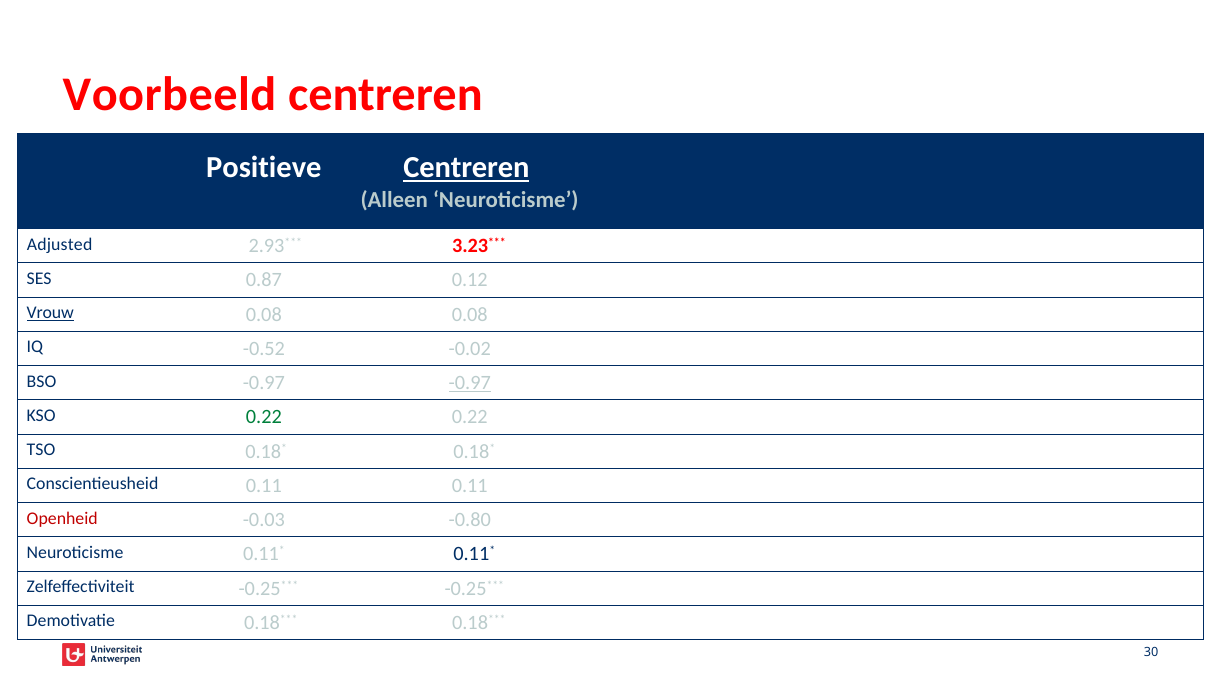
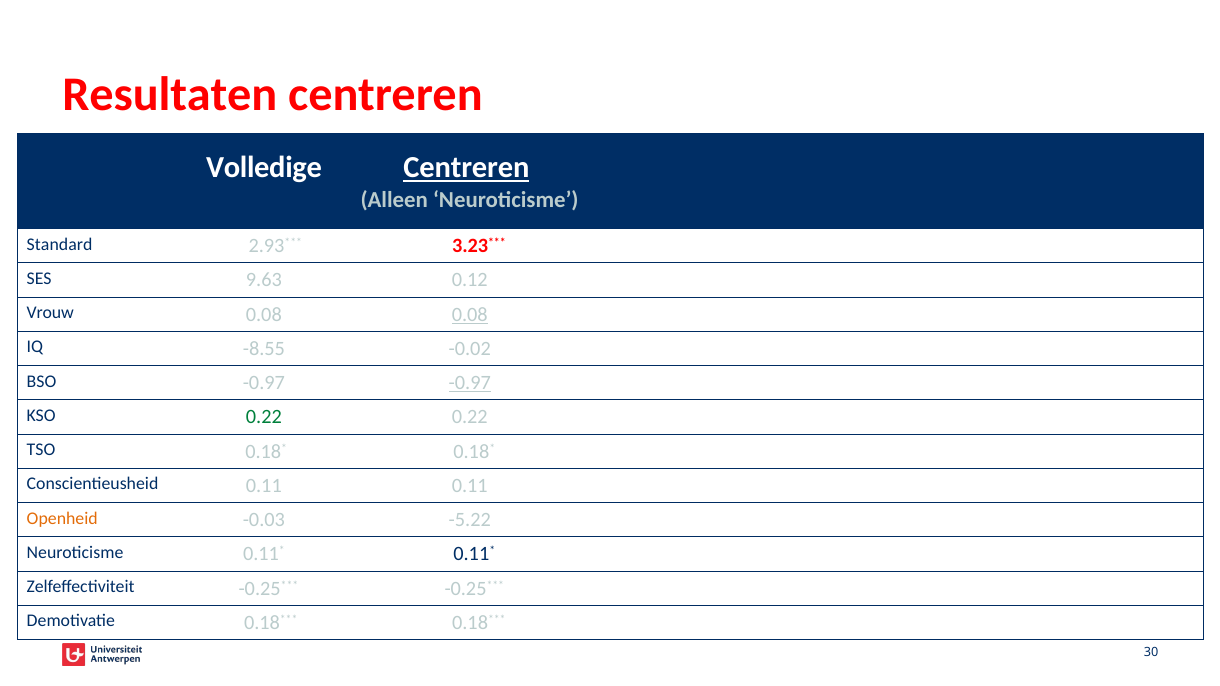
Voorbeeld: Voorbeeld -> Resultaten (170, 94)
Positieve: Positieve -> Volledige (264, 168)
Adjusted: Adjusted -> Standard (60, 244)
0.87: 0.87 -> 9.63 (264, 280)
Vrouw underline: present -> none (50, 313)
0.08 underline: none -> present (470, 315)
-0.52: -0.52 -> -8.55 (264, 349)
Openheid colour: red -> orange (62, 518)
-0.80: -0.80 -> -5.22 (470, 520)
